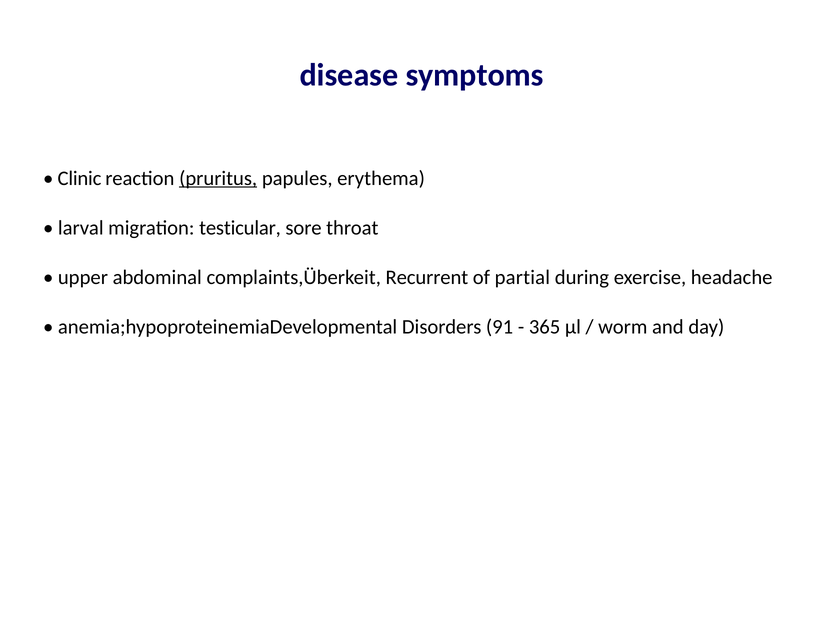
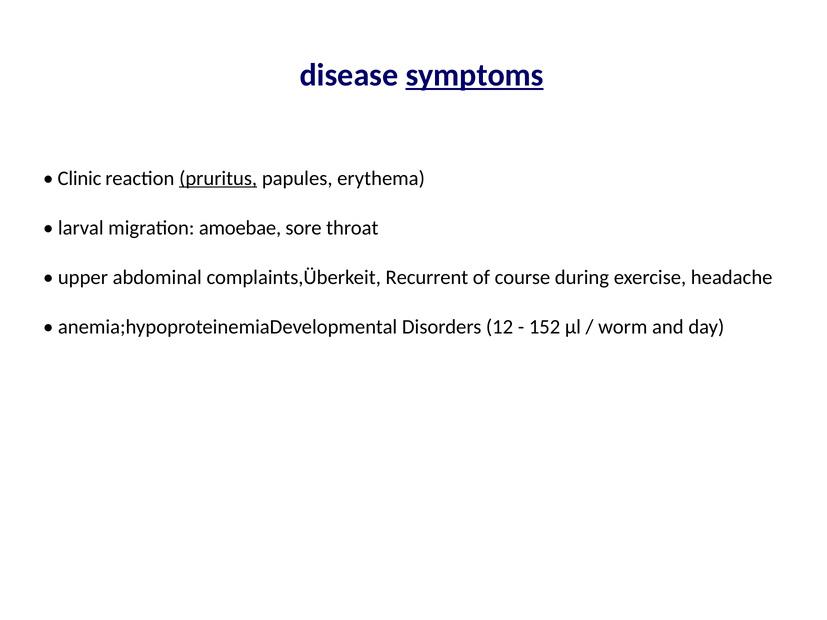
symptoms underline: none -> present (475, 75)
testicular: testicular -> amoebae (240, 228)
partial: partial -> course (522, 278)
91: 91 -> 12 (500, 327)
365: 365 -> 152 (545, 327)
